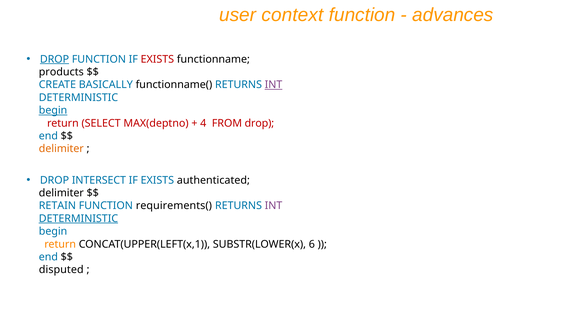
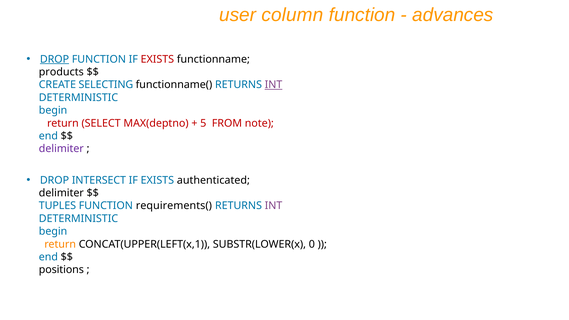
context: context -> column (292, 15)
BASICALLY: BASICALLY -> SELECTING (106, 85)
begin underline: present -> none (53, 110)
4: 4 -> 5 (203, 123)
FROM drop: drop -> note (259, 123)
delimiter colour: orange -> purple (61, 149)
RETAIN: RETAIN -> TUPLES (57, 206)
DETERMINISTIC underline: present -> none (78, 219)
6: 6 -> 0 (312, 244)
disputed: disputed -> positions (61, 270)
